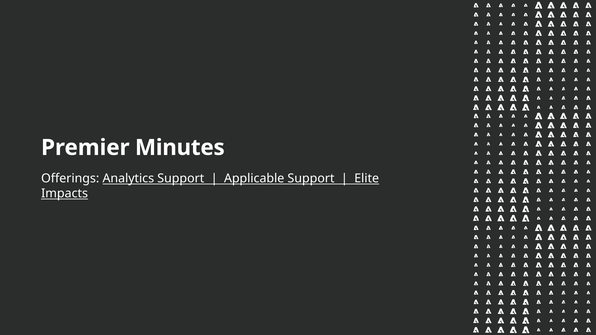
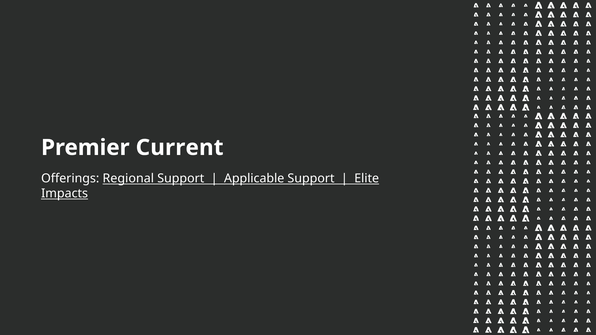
Minutes: Minutes -> Current (180, 148)
Analytics: Analytics -> Regional (128, 179)
